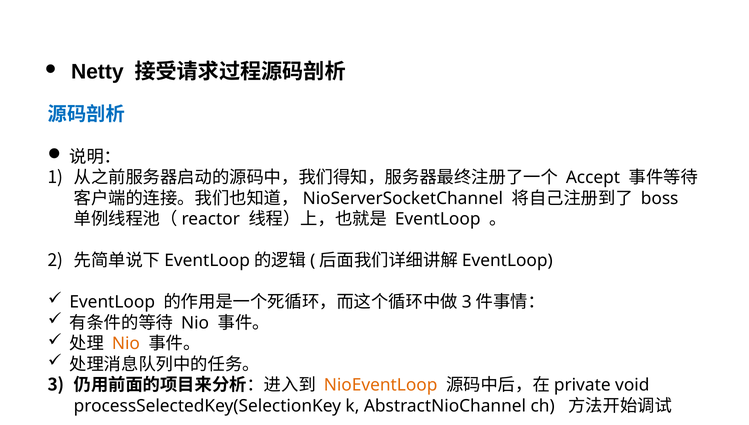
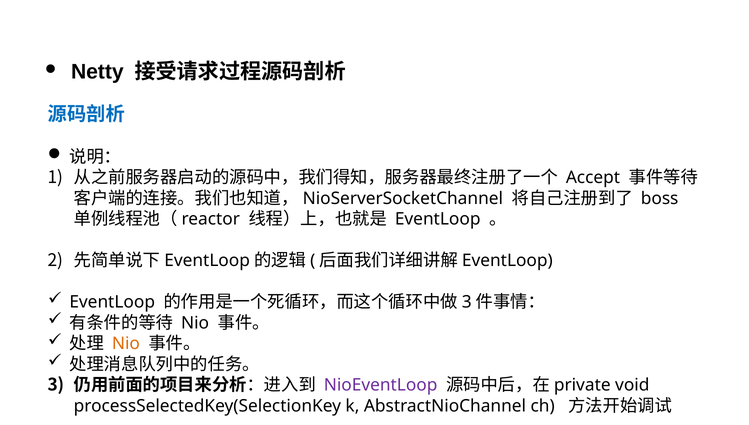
NioEventLoop colour: orange -> purple (381, 385)
